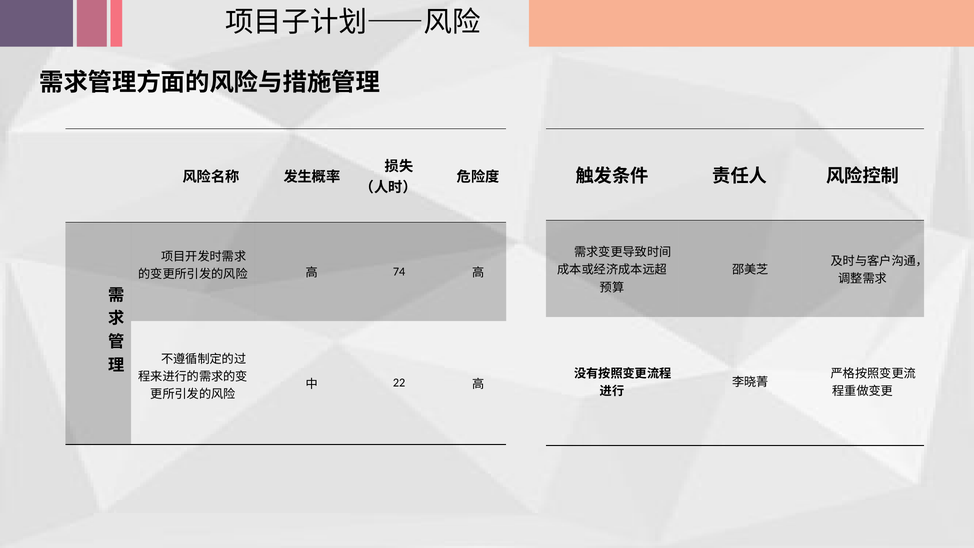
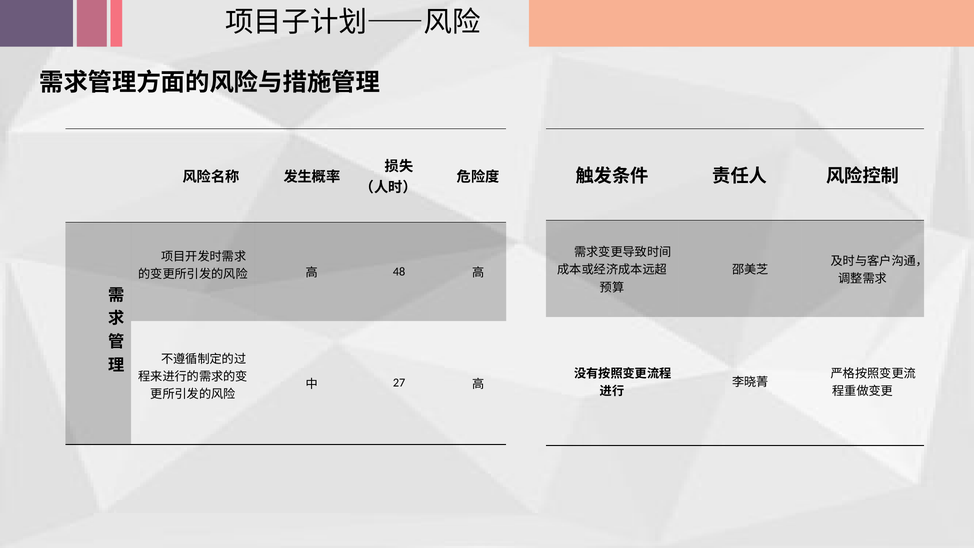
74: 74 -> 48 (399, 272)
22: 22 -> 27 (399, 383)
